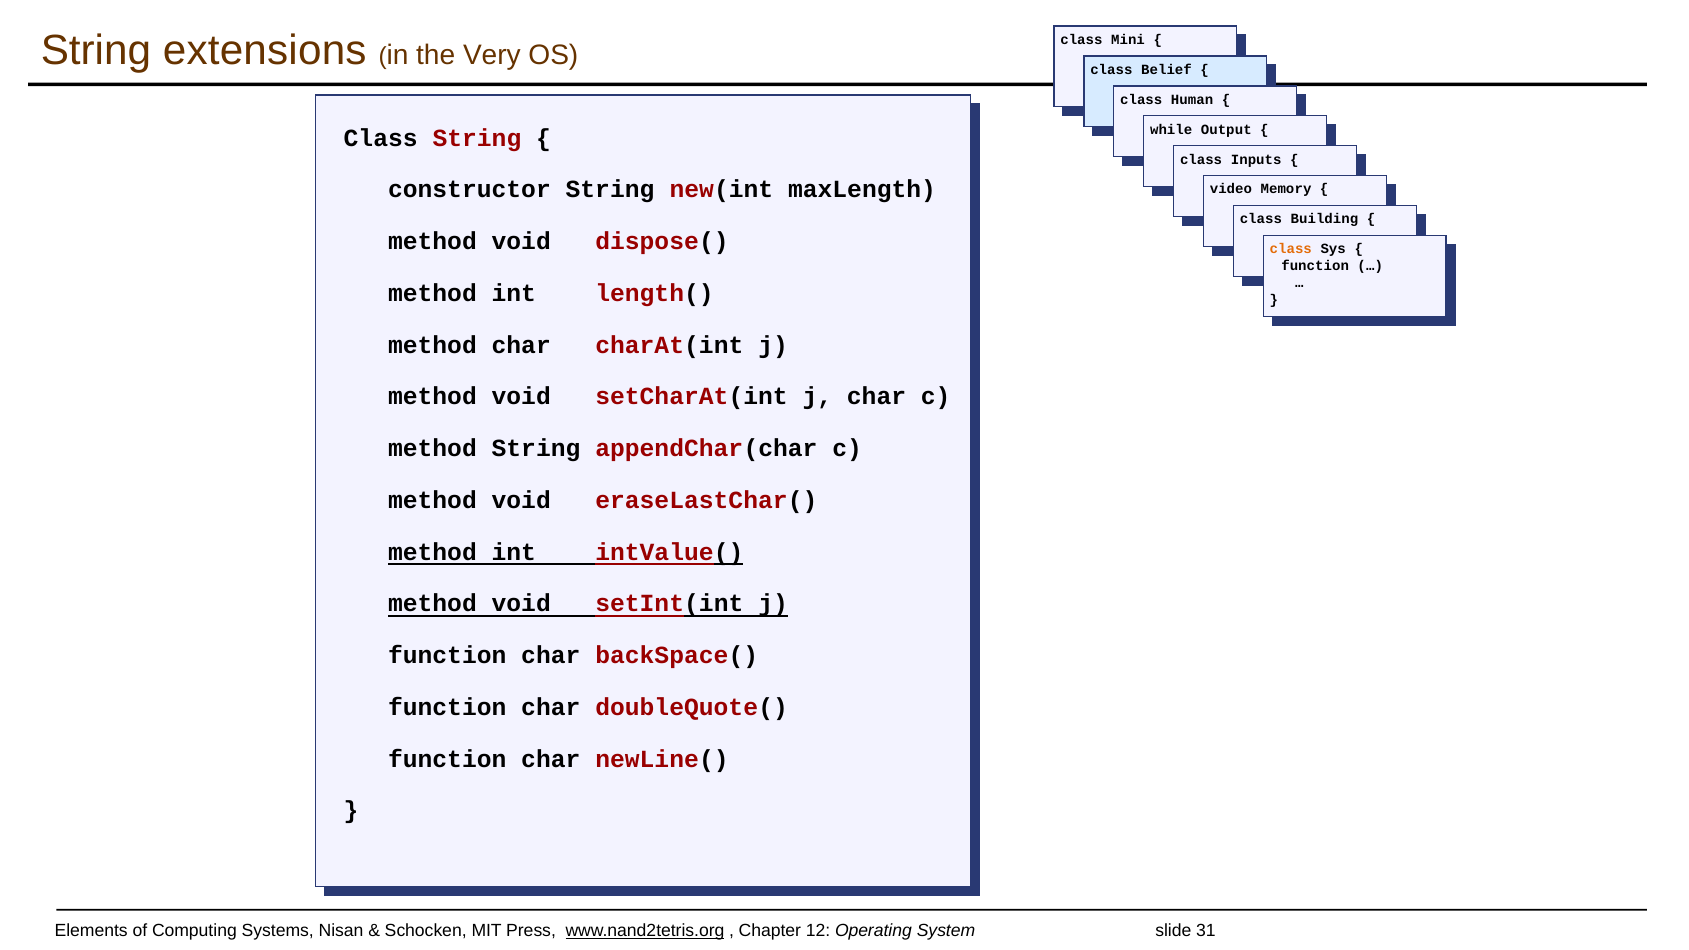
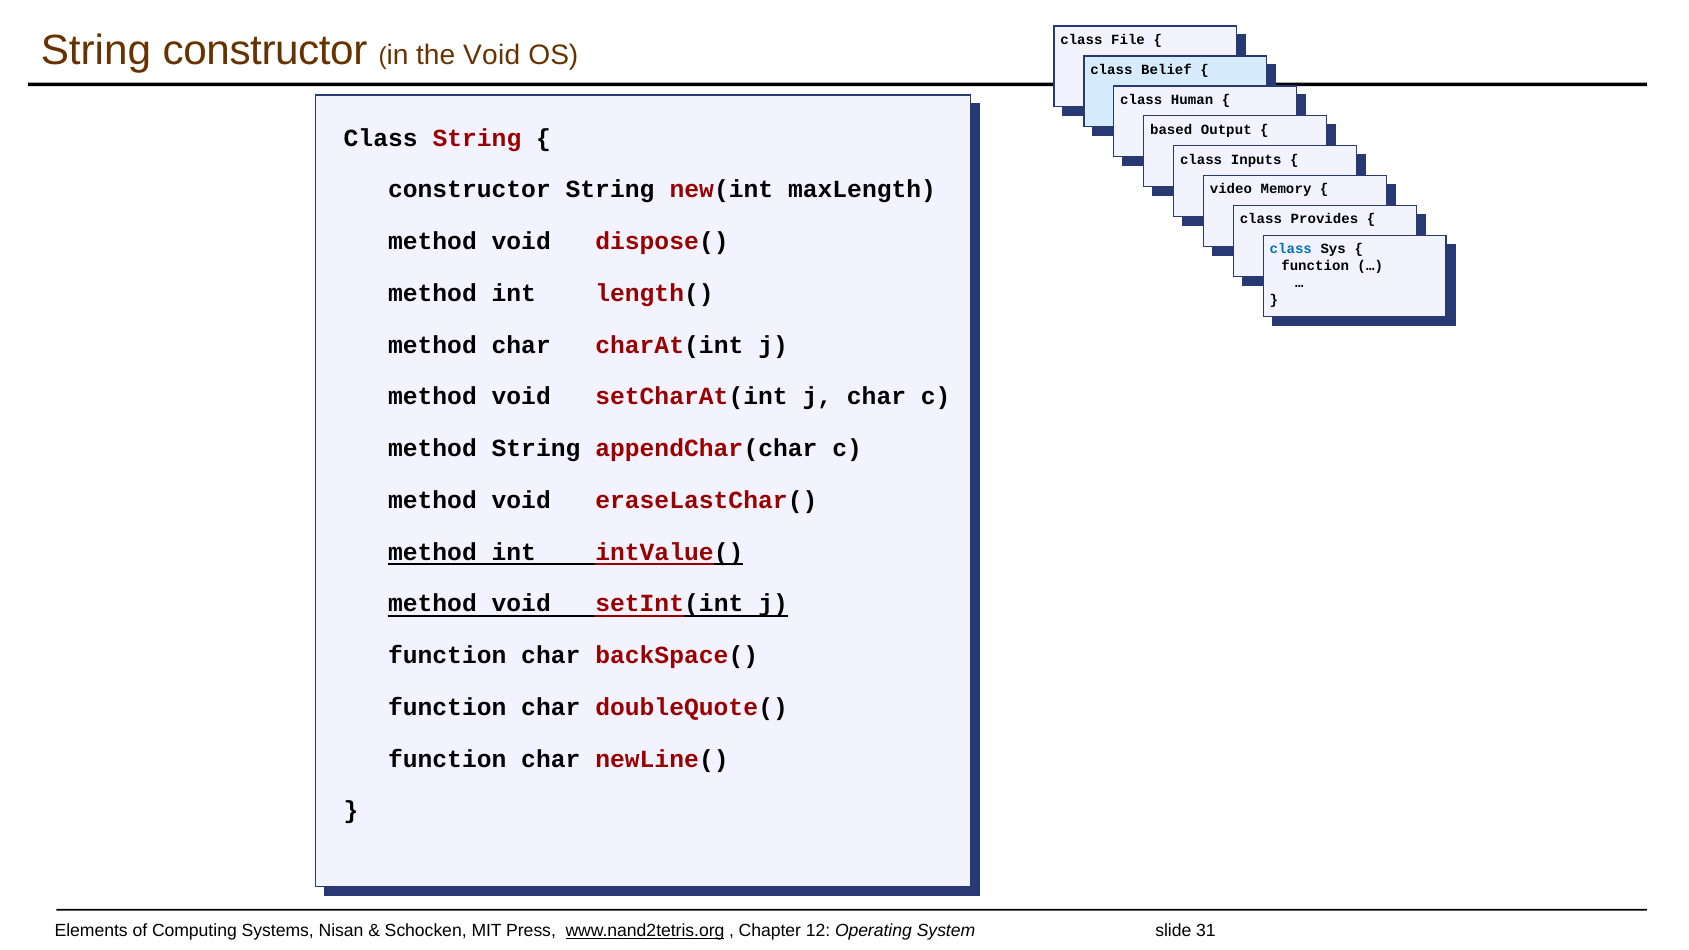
String extensions: extensions -> constructor (265, 50)
the Very: Very -> Void (492, 55)
Mini: Mini -> File (1128, 40)
while: while -> based (1171, 130)
Building: Building -> Provides (1324, 219)
class colour: orange -> blue (1291, 249)
